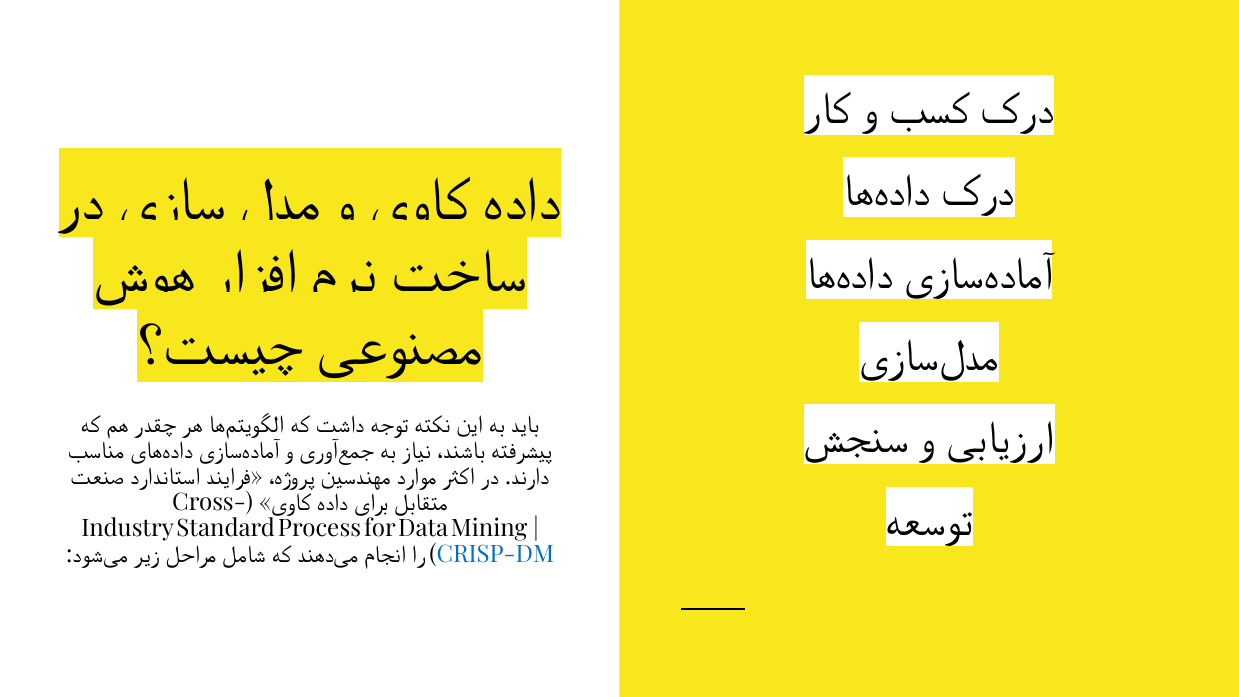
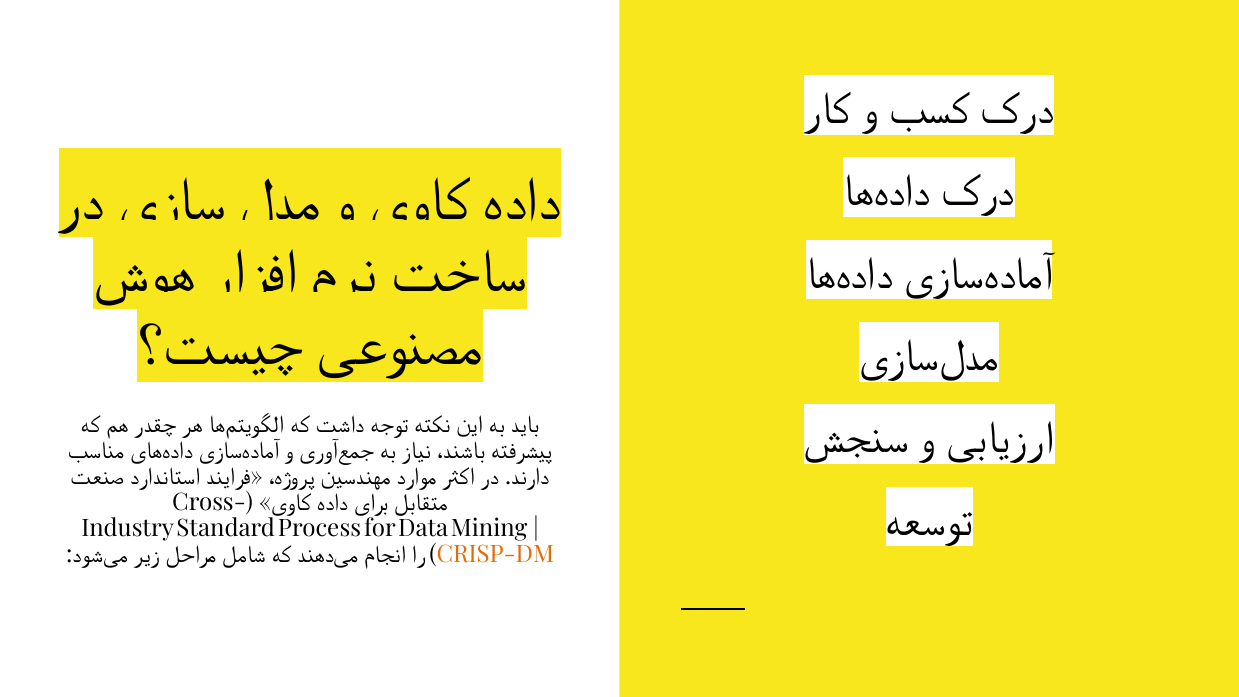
CRISP-DM colour: blue -> orange (495, 555)
